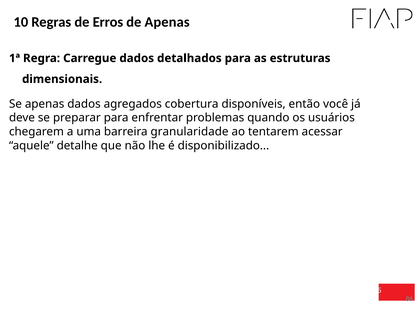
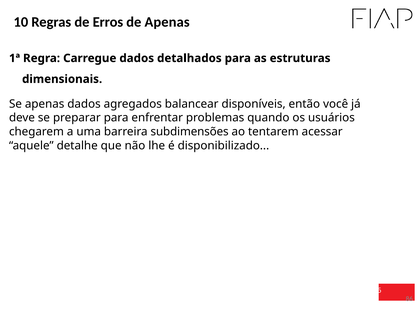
cobertura: cobertura -> balancear (192, 104)
granularidade: granularidade -> subdimensões (190, 132)
